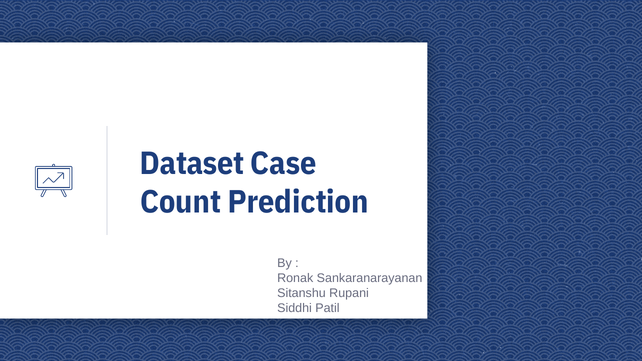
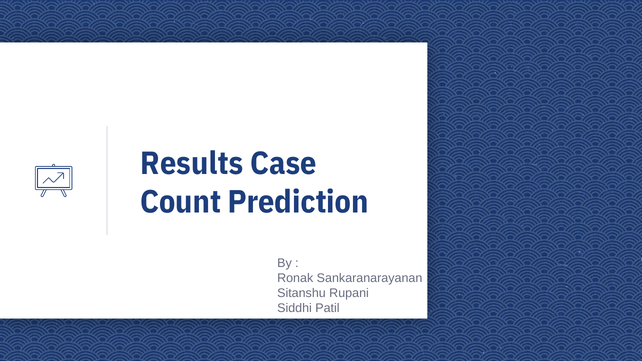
Dataset: Dataset -> Results (192, 164)
